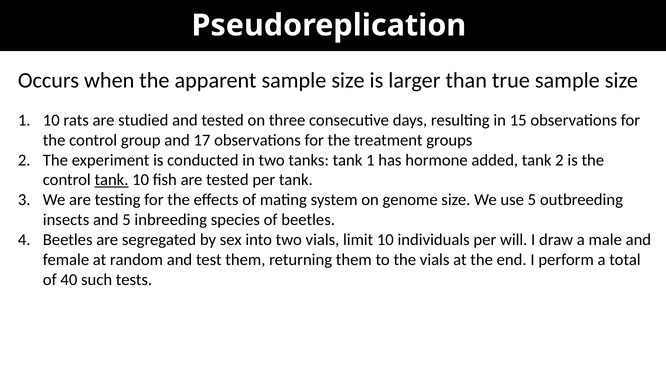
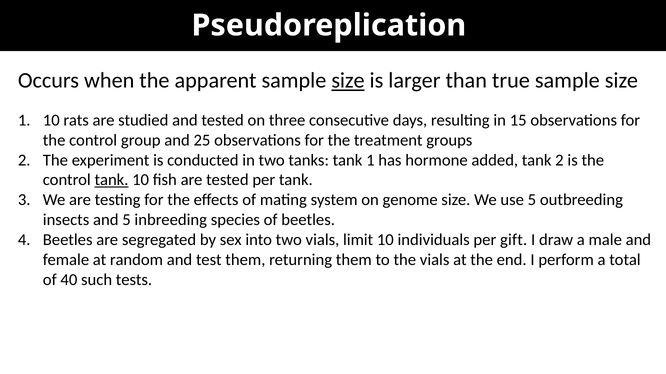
size underline: none -> present (348, 81)
17: 17 -> 25 (202, 140)
will: will -> gift (514, 240)
